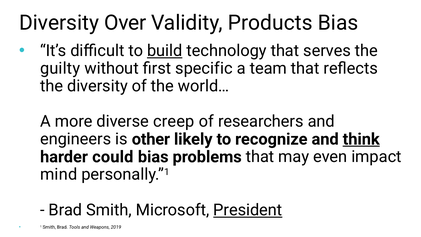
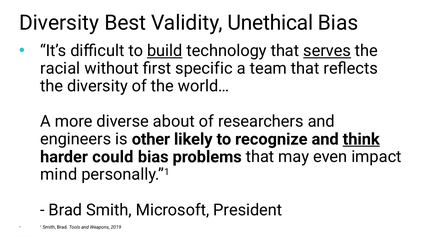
Over: Over -> Best (125, 23)
Products: Products -> Unethical (270, 23)
serves underline: none -> present (327, 51)
guilty: guilty -> racial (60, 68)
creep: creep -> about (174, 121)
President underline: present -> none (248, 210)
